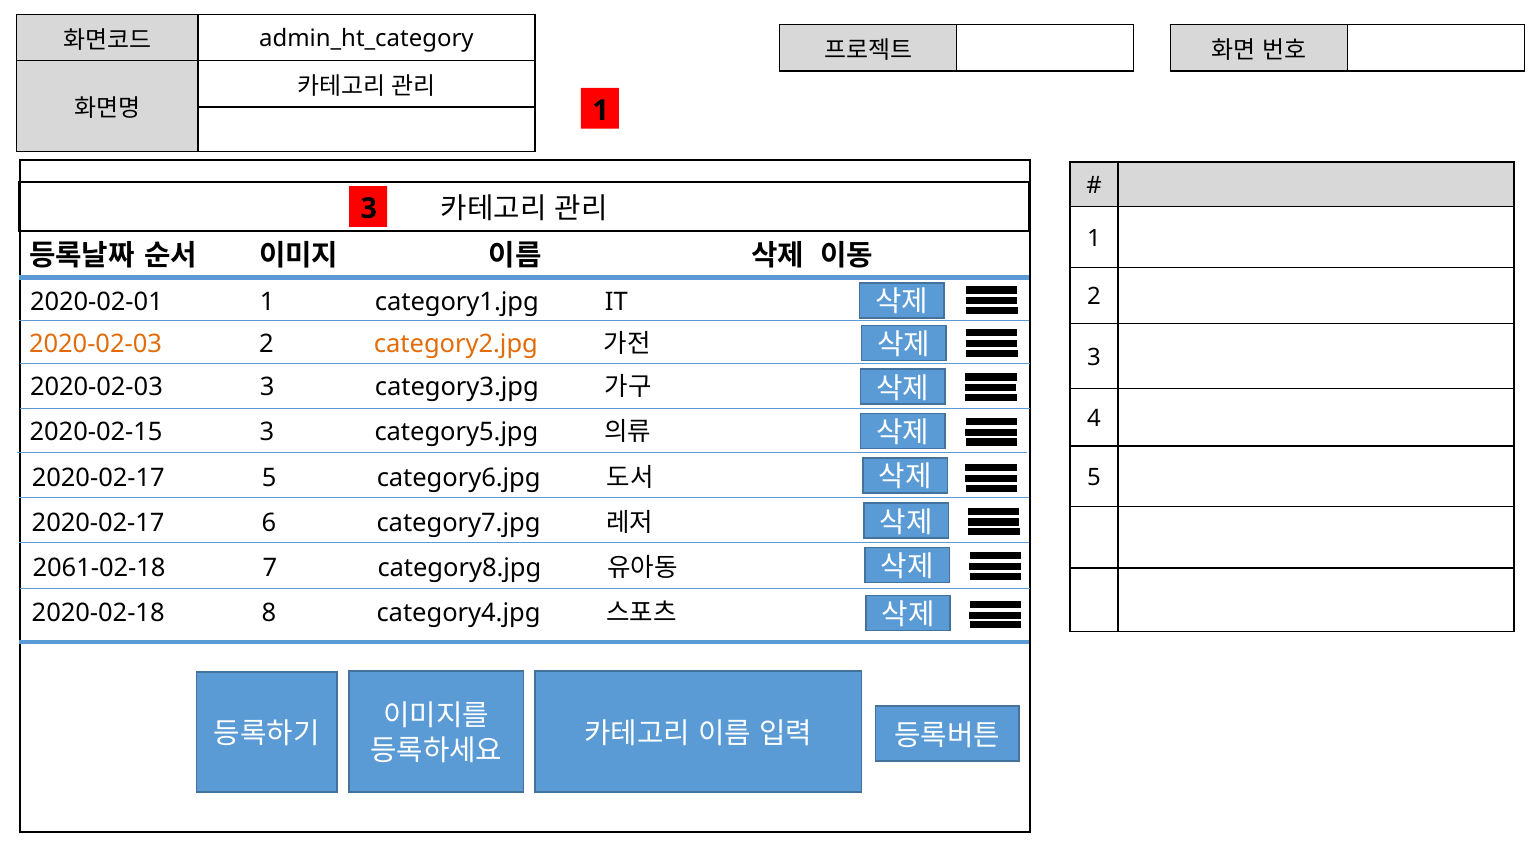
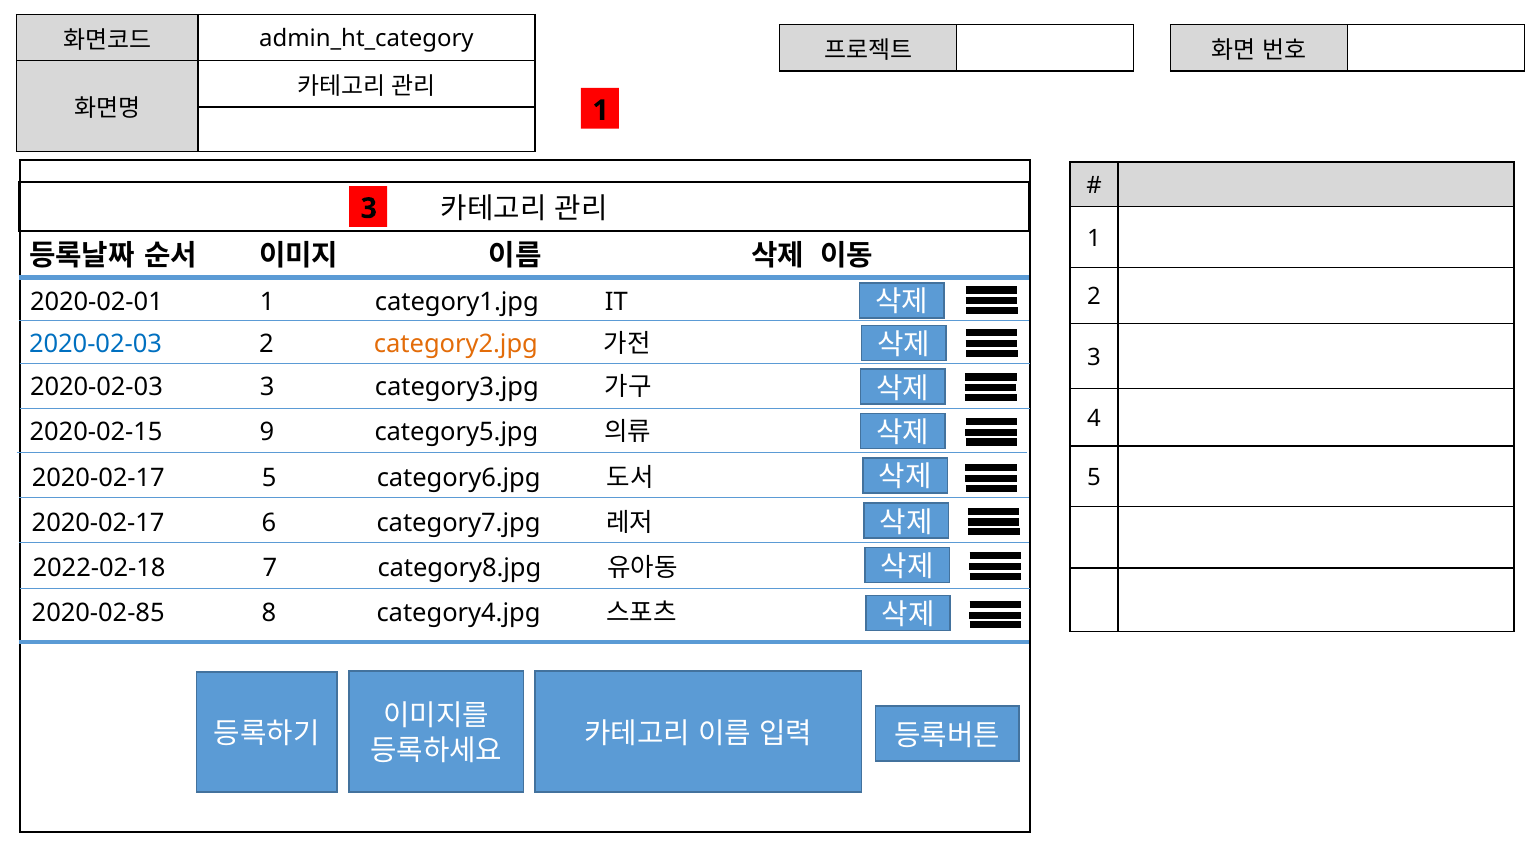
2020-02-03 colour: orange -> blue (96, 344)
2020-02-15 3: 3 -> 9 (267, 432)
2061-02-18: 2061-02-18 -> 2022-02-18 (99, 568)
2020-02-18: 2020-02-18 -> 2020-02-85 (98, 614)
